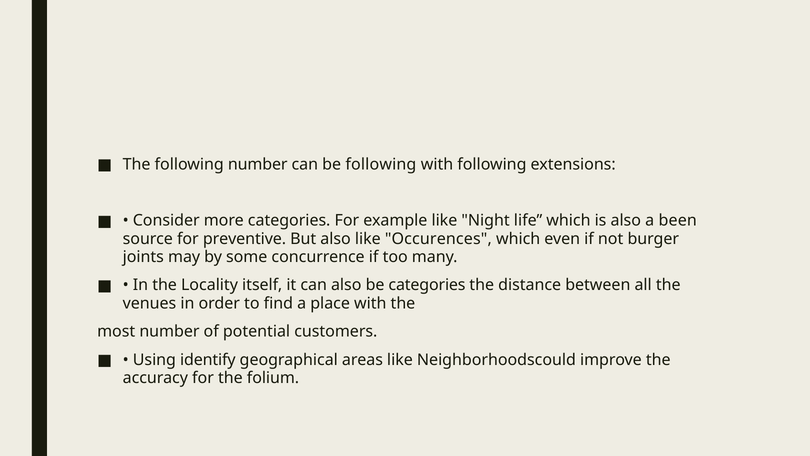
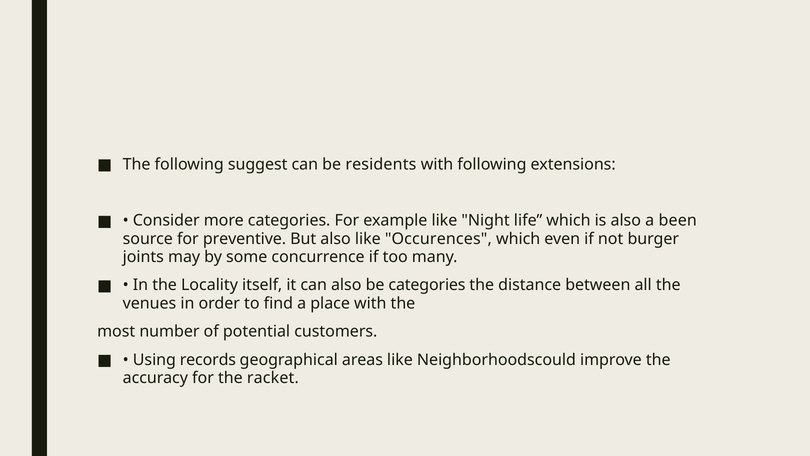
following number: number -> suggest (258, 164)
be following: following -> residents (381, 164)
identify: identify -> records (208, 359)
folium: folium -> racket (273, 378)
